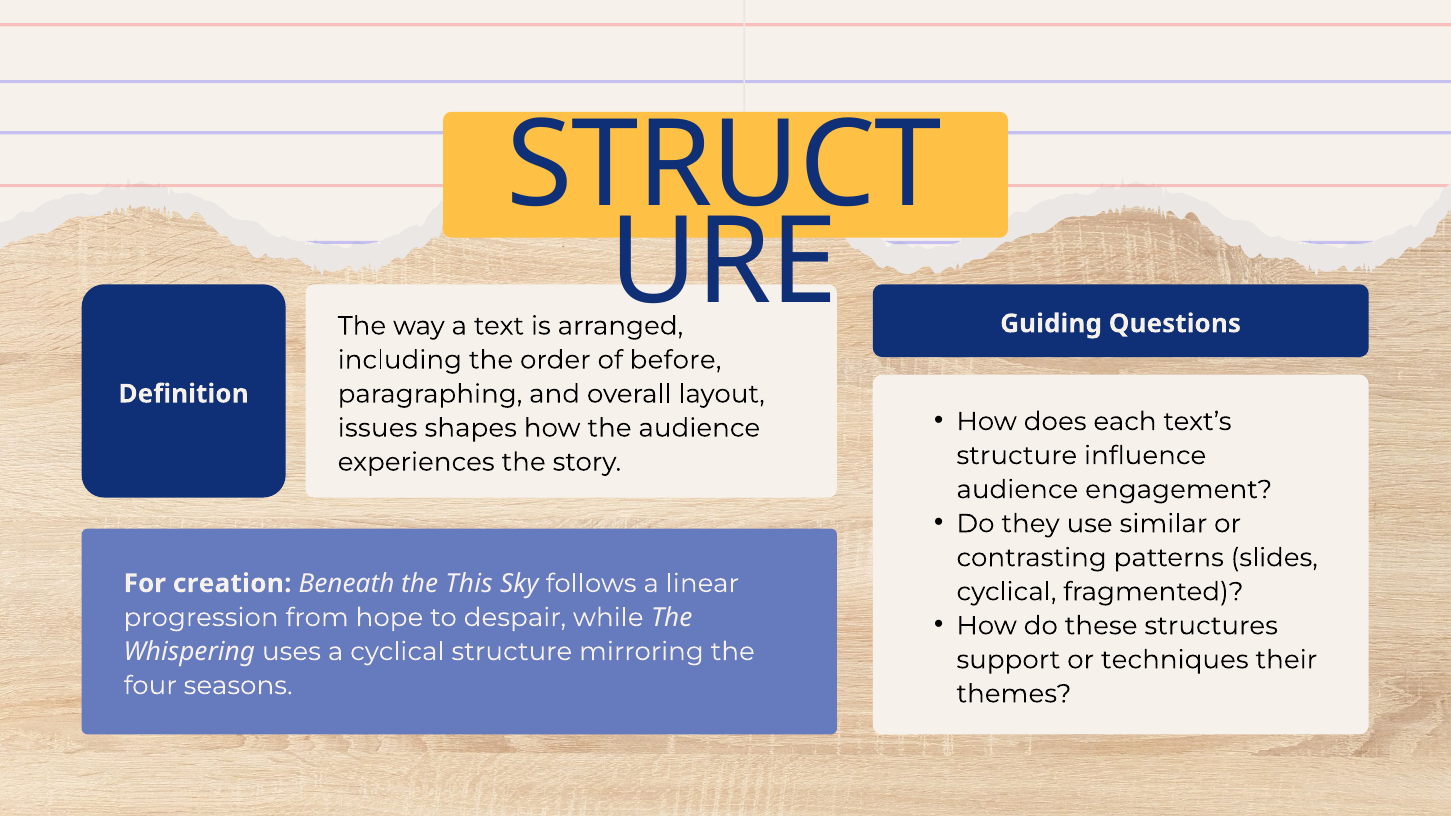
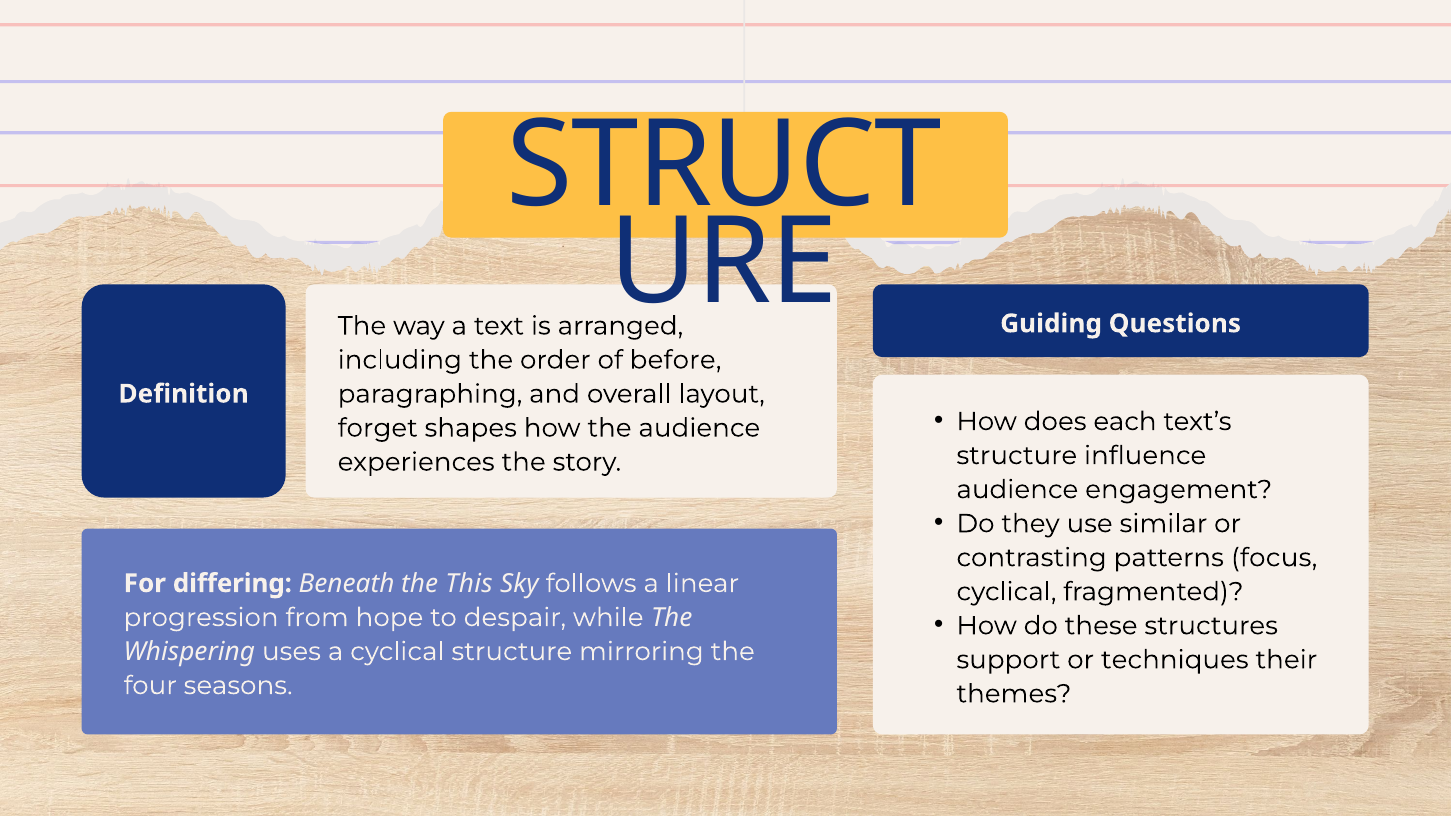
issues: issues -> forget (378, 428)
slides: slides -> focus (1274, 558)
creation: creation -> differing (232, 584)
